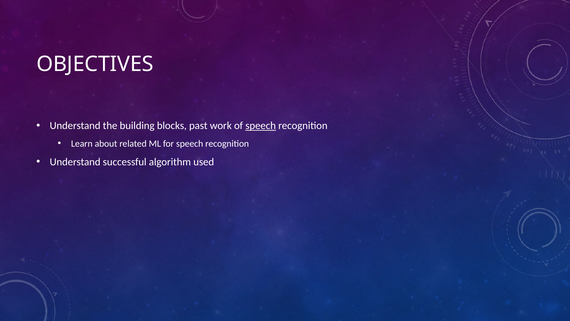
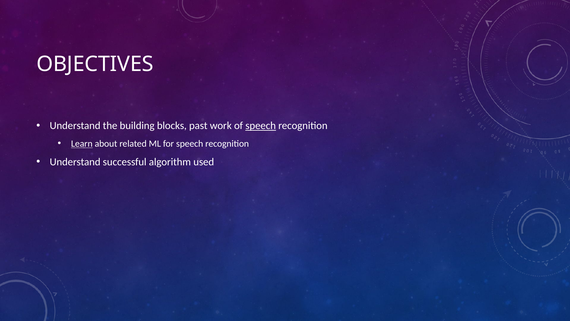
Learn underline: none -> present (82, 144)
